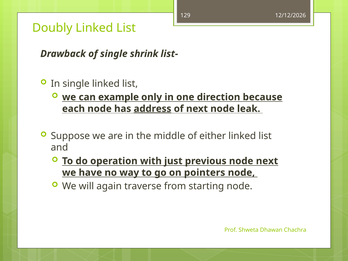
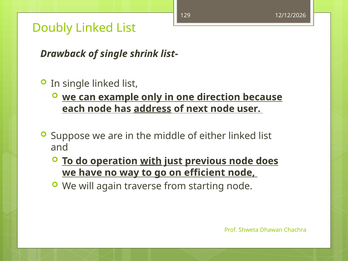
leak: leak -> user (249, 109)
with underline: none -> present (151, 161)
node next: next -> does (267, 161)
pointers: pointers -> efficient (205, 173)
